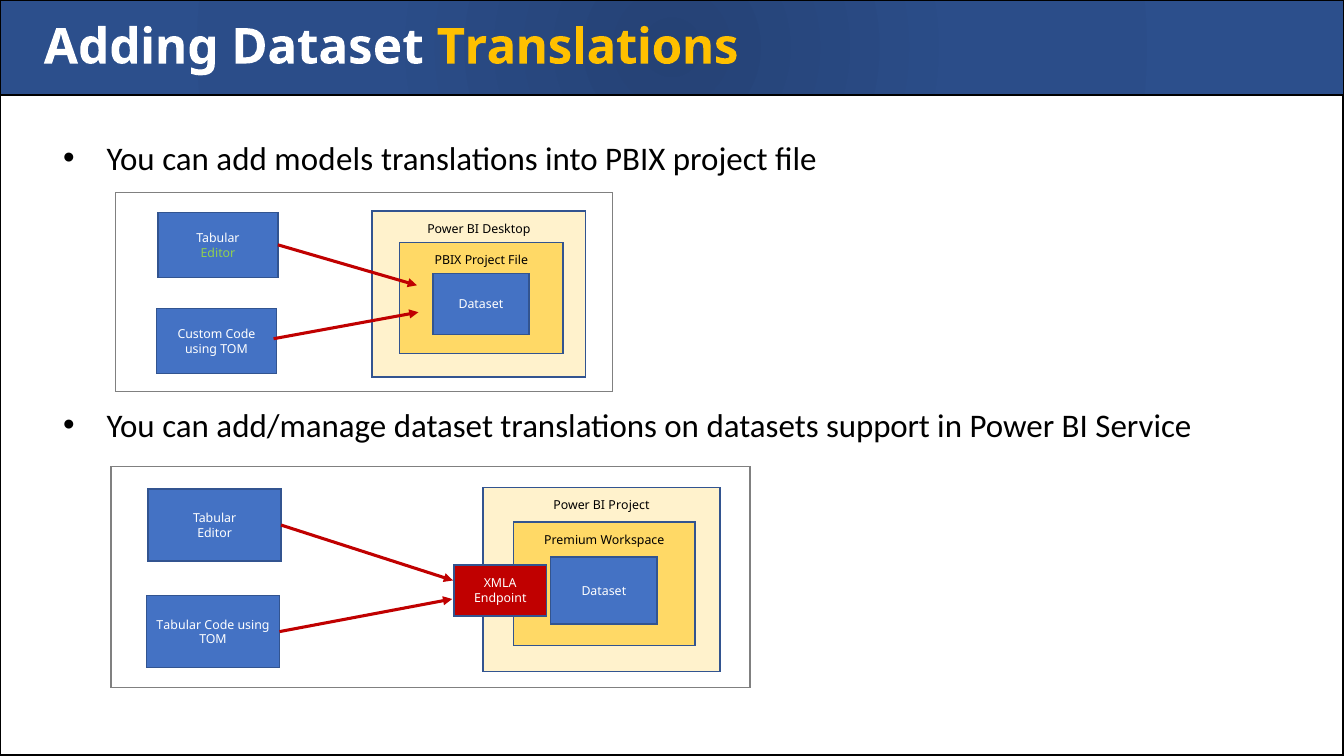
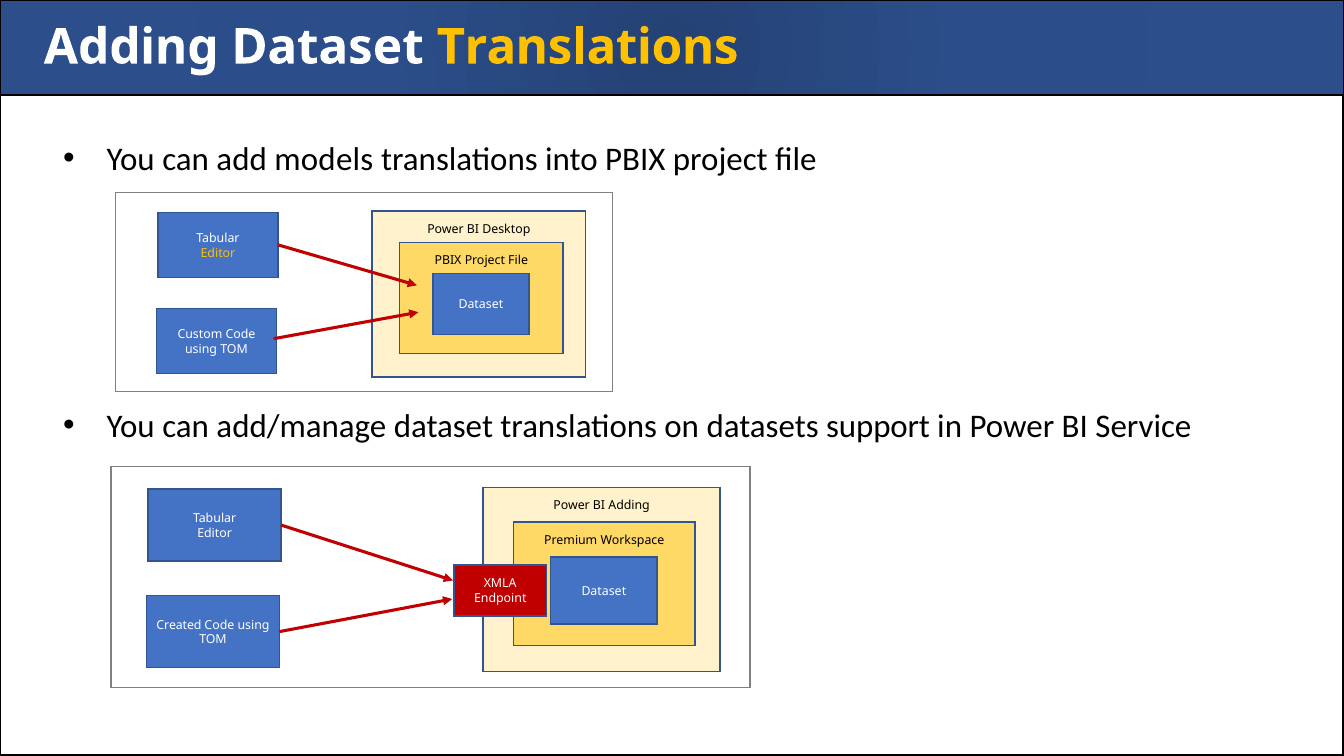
Editor colour: light green -> yellow (218, 253)
BI Project: Project -> Adding (629, 506)
Tabular: Tabular -> Created (179, 625)
